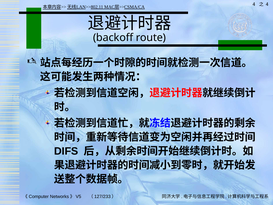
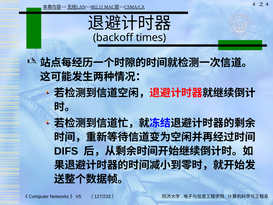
route: route -> times (151, 38)
